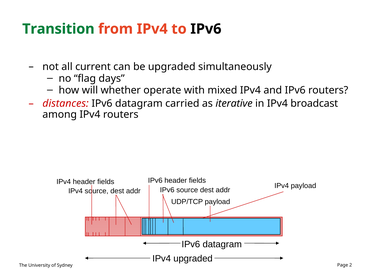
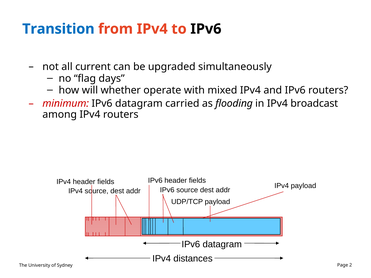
Transition colour: green -> blue (58, 29)
distances: distances -> minimum (66, 103)
iterative: iterative -> flooding (234, 103)
IPv4 upgraded: upgraded -> distances (193, 259)
